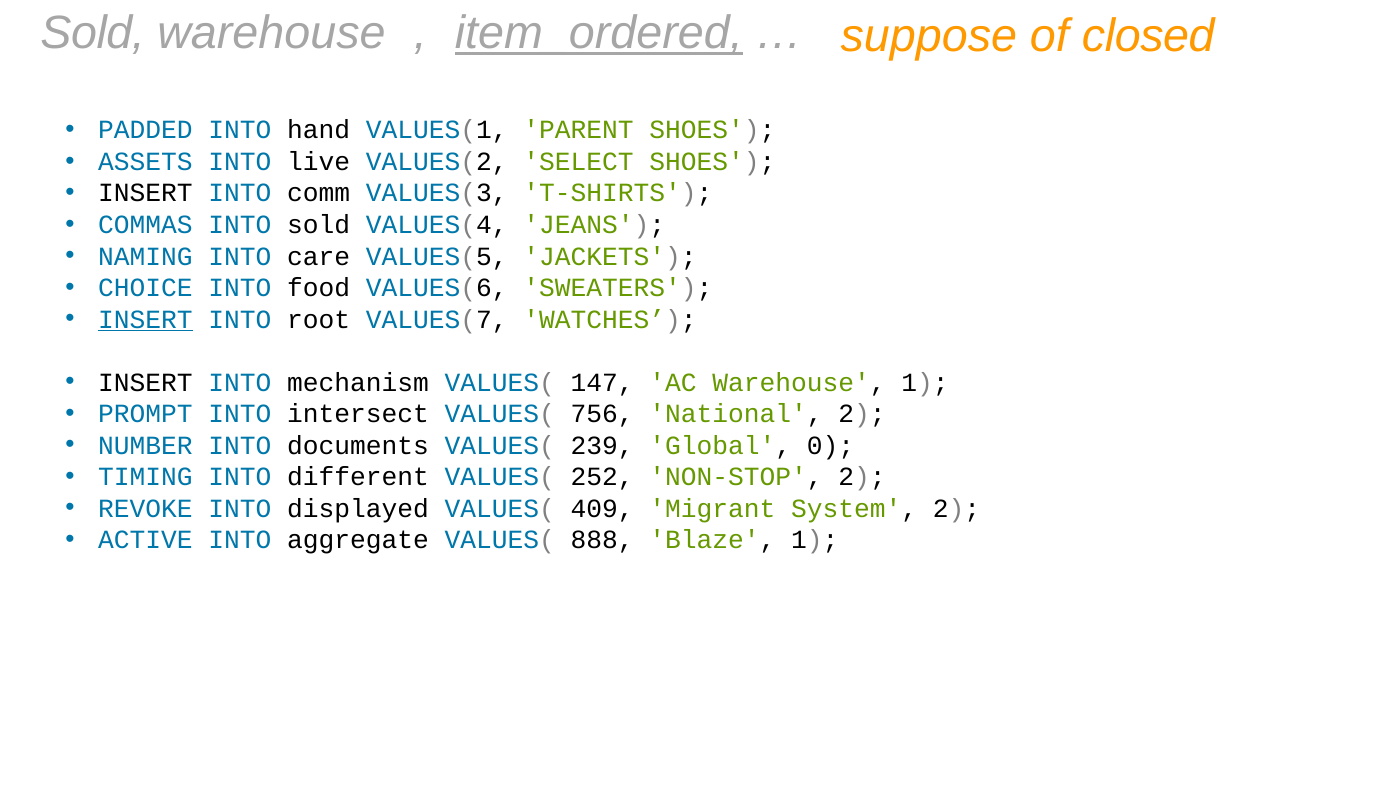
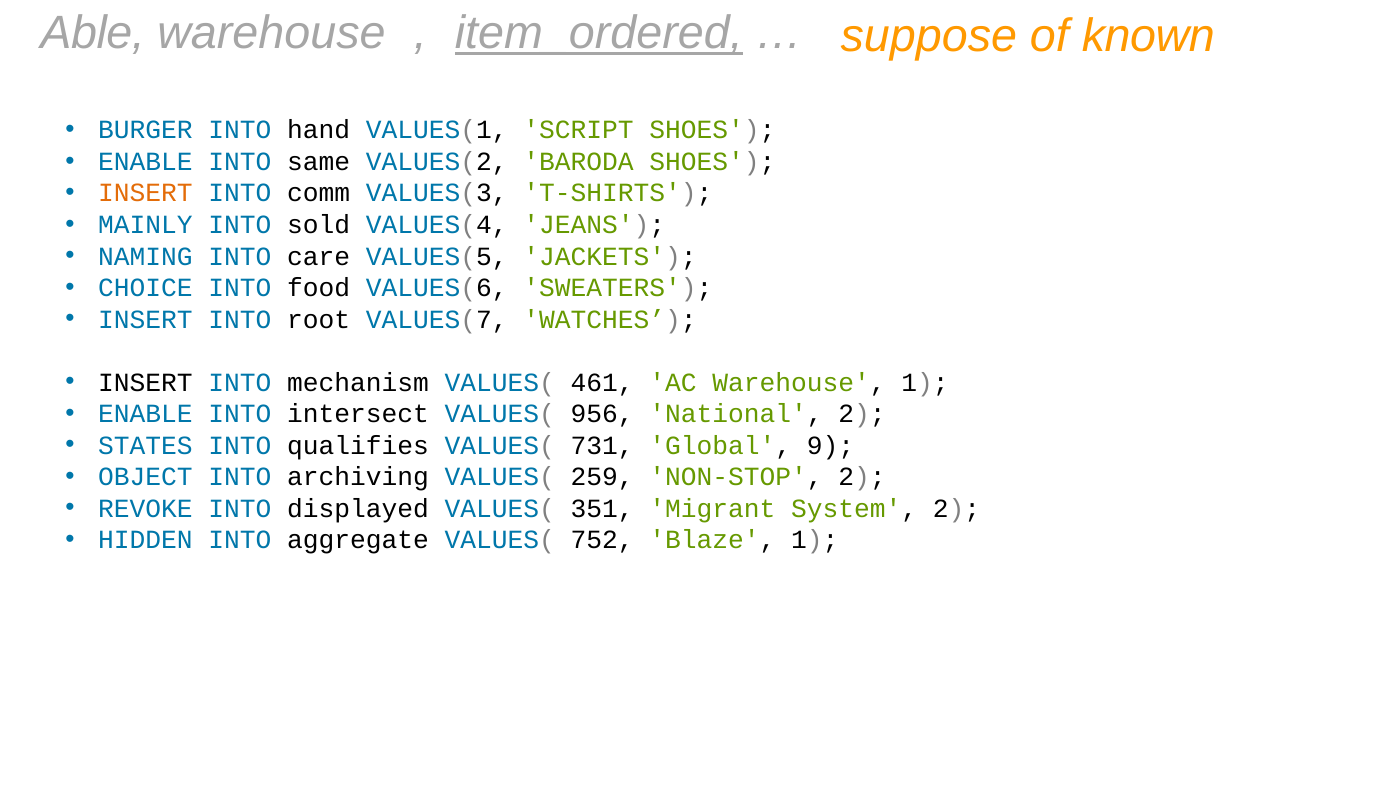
Sold: Sold -> Able (93, 33)
closed: closed -> known (1148, 36)
PADDED: PADDED -> BURGER (145, 130)
PARENT: PARENT -> SCRIPT (579, 130)
ASSETS: ASSETS -> ENABLE (145, 162)
live: live -> same (319, 162)
SELECT: SELECT -> BARODA (579, 162)
INSERT colour: black -> orange (145, 193)
COMMAS: COMMAS -> MAINLY (145, 225)
INSERT underline: present -> none (145, 319)
147: 147 -> 461 (602, 382)
PROMPT: PROMPT -> ENABLE (145, 414)
756: 756 -> 956 (602, 414)
NUMBER: NUMBER -> STATES (145, 445)
documents: documents -> qualifies (358, 445)
239: 239 -> 731 (602, 445)
0: 0 -> 9 (831, 445)
TIMING: TIMING -> OBJECT (145, 477)
different: different -> archiving (358, 477)
252: 252 -> 259 (602, 477)
409: 409 -> 351 (602, 508)
ACTIVE: ACTIVE -> HIDDEN (145, 540)
888: 888 -> 752 (602, 540)
